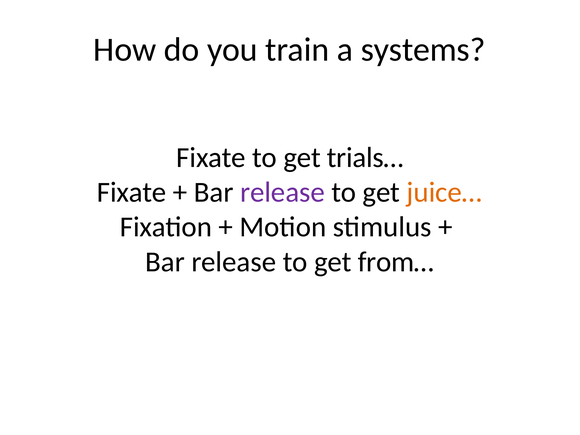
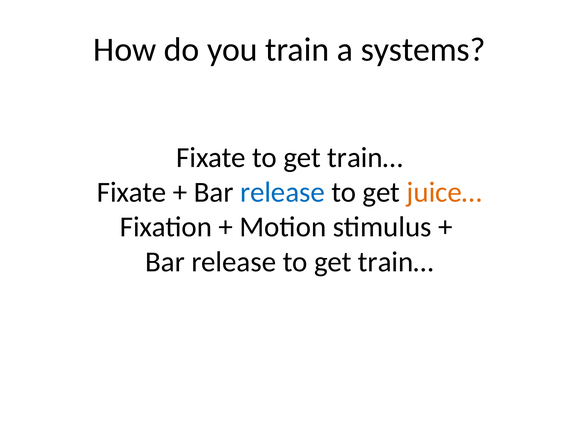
Fixate to get trials…: trials… -> train… (365, 157)
release colour: purple -> blue (282, 192)
release to get from…: from… -> train… (396, 262)
